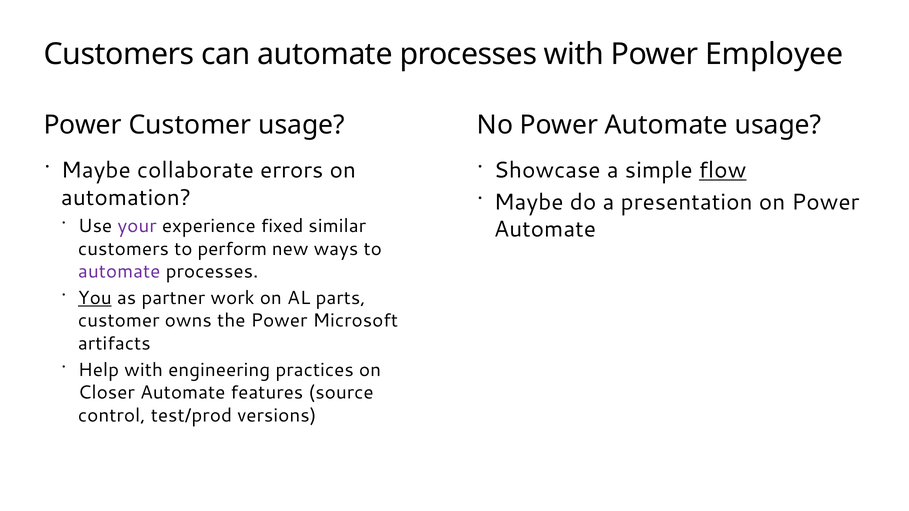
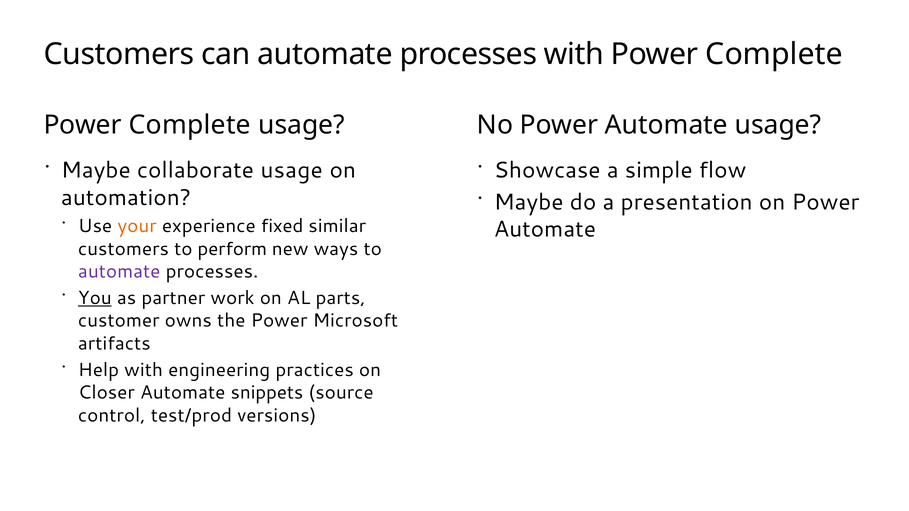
with Power Employee: Employee -> Complete (774, 54)
Customer: Customer -> Complete (190, 125)
collaborate errors: errors -> usage (292, 170)
flow underline: present -> none (723, 170)
your colour: purple -> orange (137, 226)
features: features -> snippets (267, 393)
